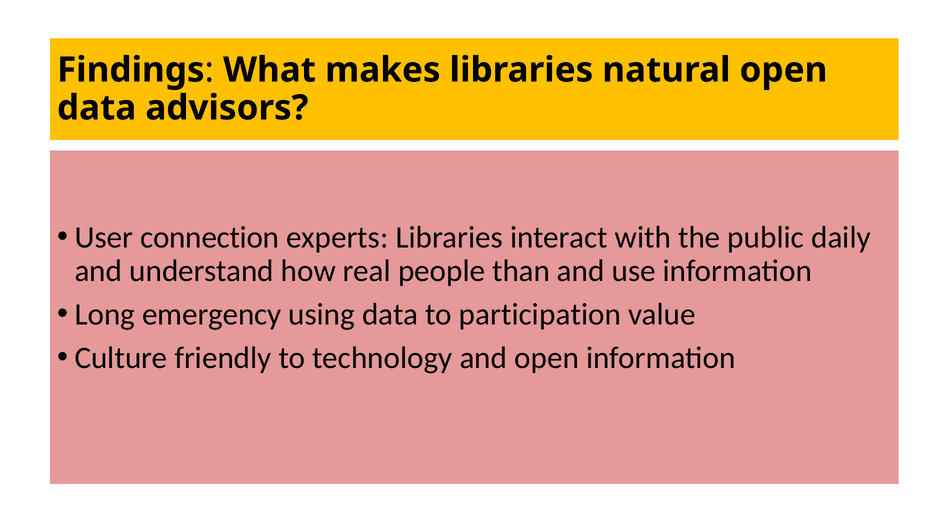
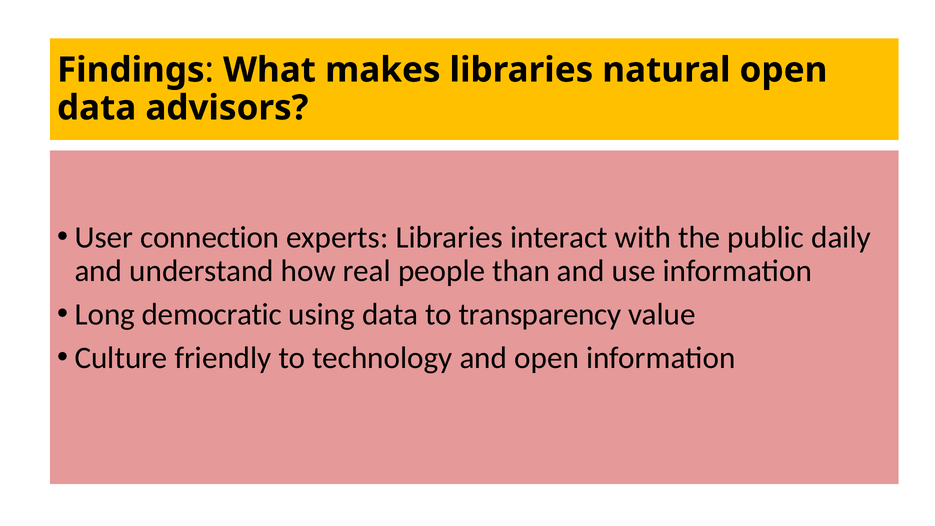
emergency: emergency -> democratic (212, 314)
participation: participation -> transparency (540, 314)
